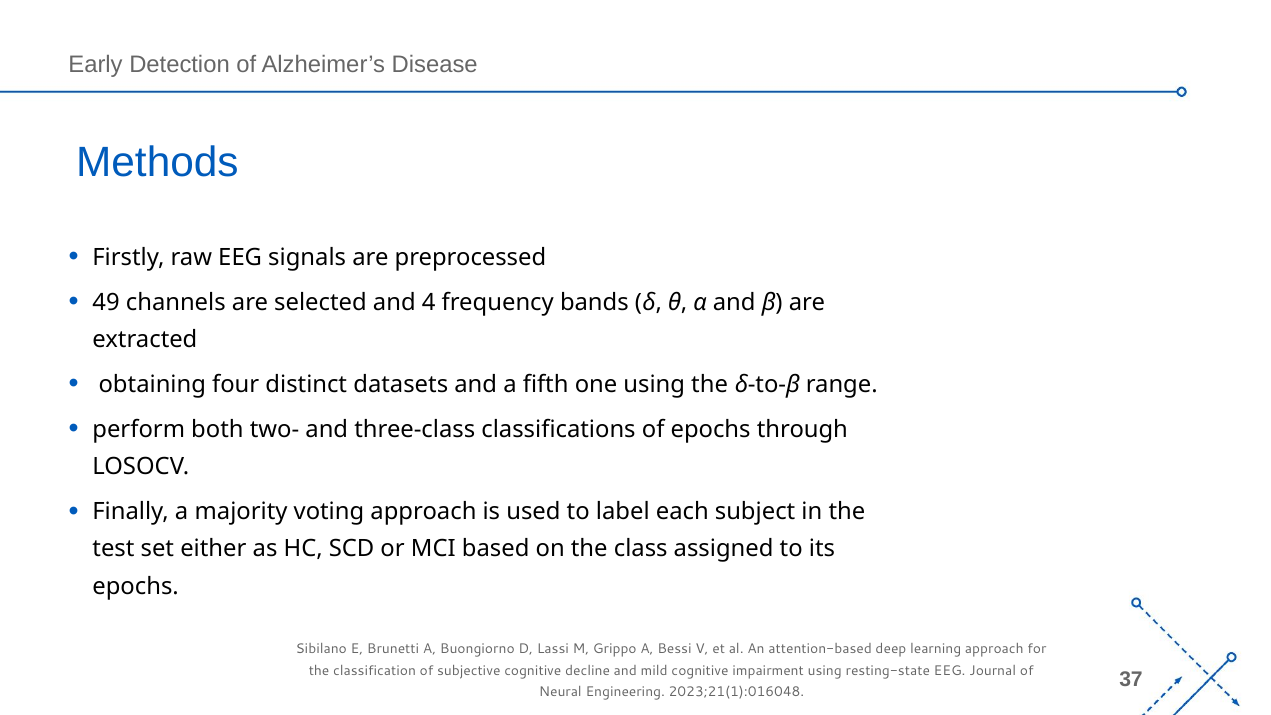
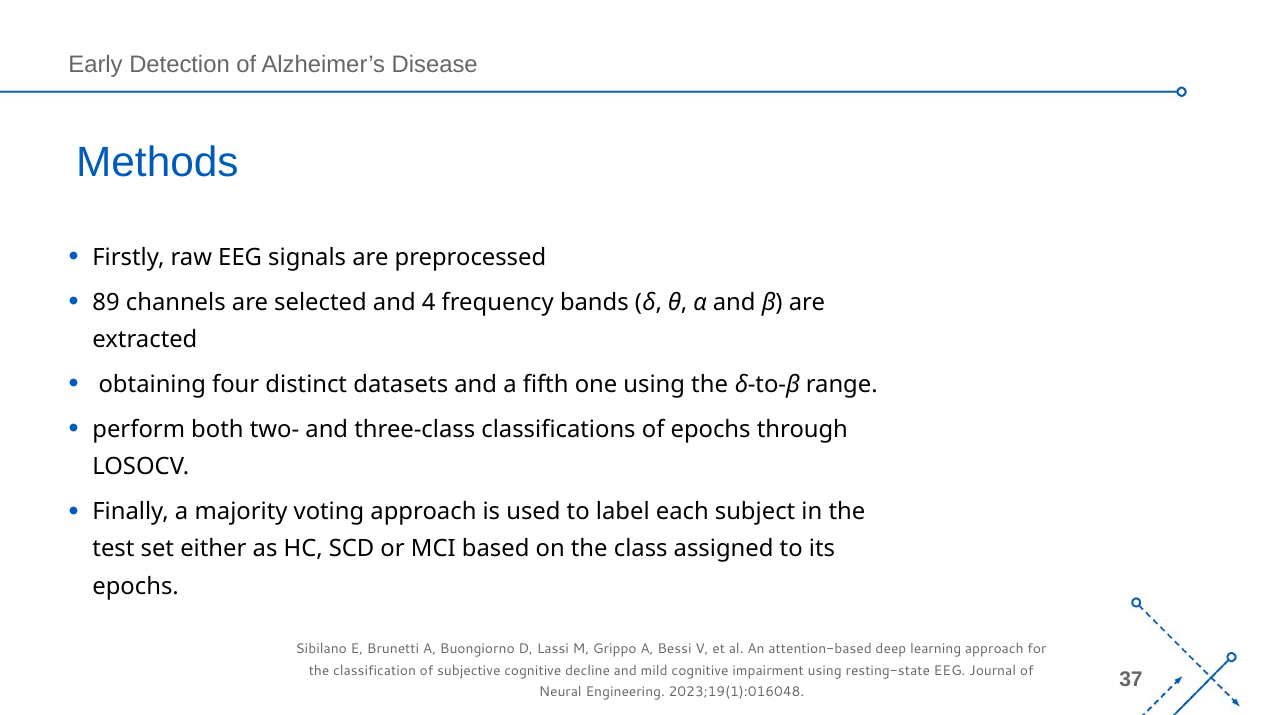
49: 49 -> 89 (106, 302)
2023;21(1):016048: 2023;21(1):016048 -> 2023;19(1):016048 (736, 692)
